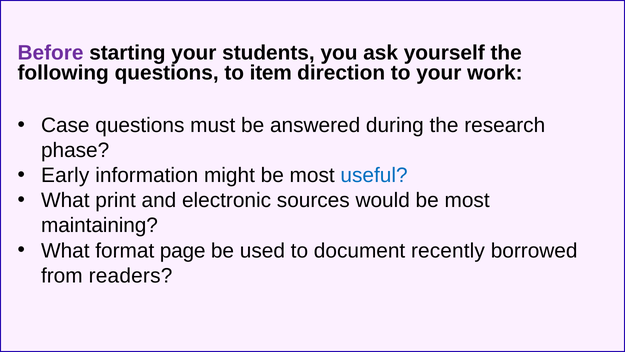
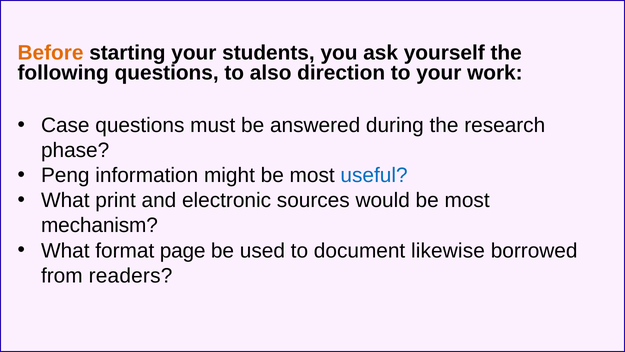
Before colour: purple -> orange (51, 53)
item: item -> also (271, 73)
Early: Early -> Peng (65, 175)
maintaining: maintaining -> mechanism (99, 225)
recently: recently -> likewise (448, 250)
